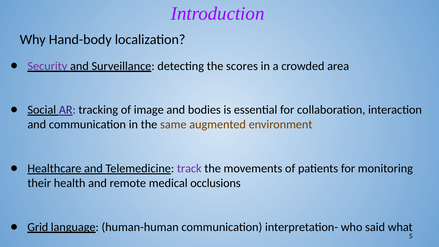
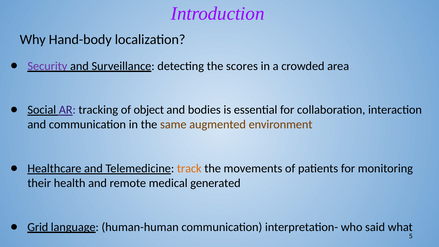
image: image -> object (149, 110)
track colour: purple -> orange (189, 168)
occlusions: occlusions -> generated (215, 183)
